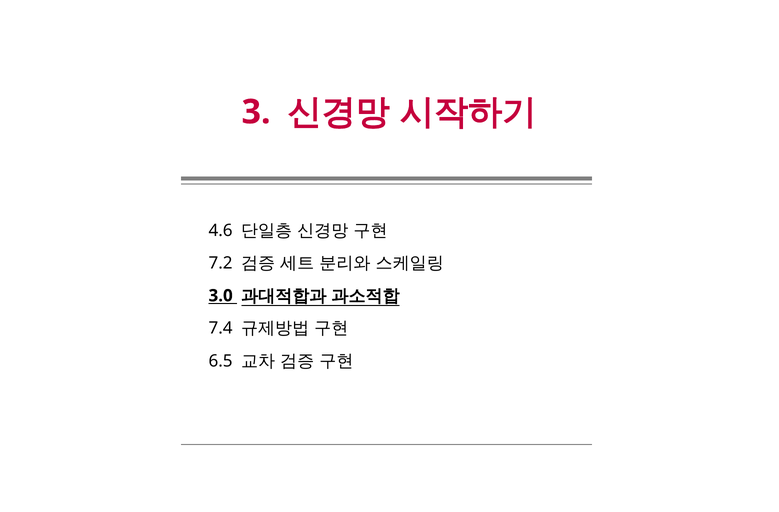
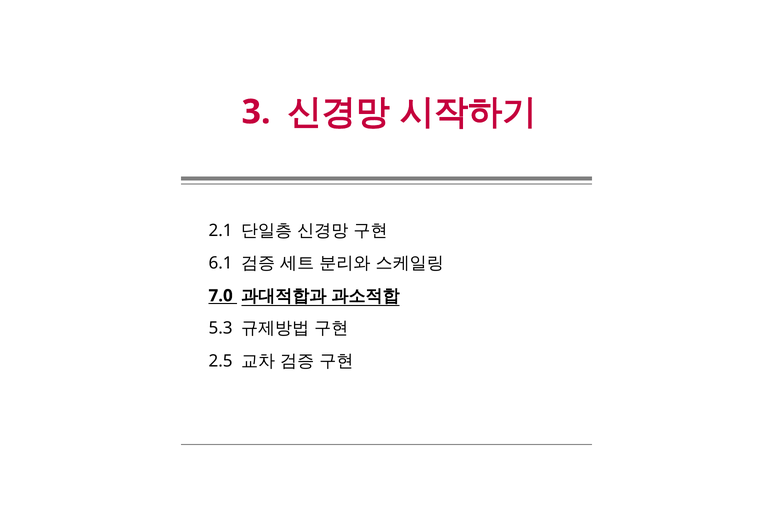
4.6: 4.6 -> 2.1 (221, 230)
7.2: 7.2 -> 6.1 (221, 263)
3.0: 3.0 -> 7.0 (221, 295)
7.4: 7.4 -> 5.3 (221, 328)
6.5: 6.5 -> 2.5 (221, 361)
